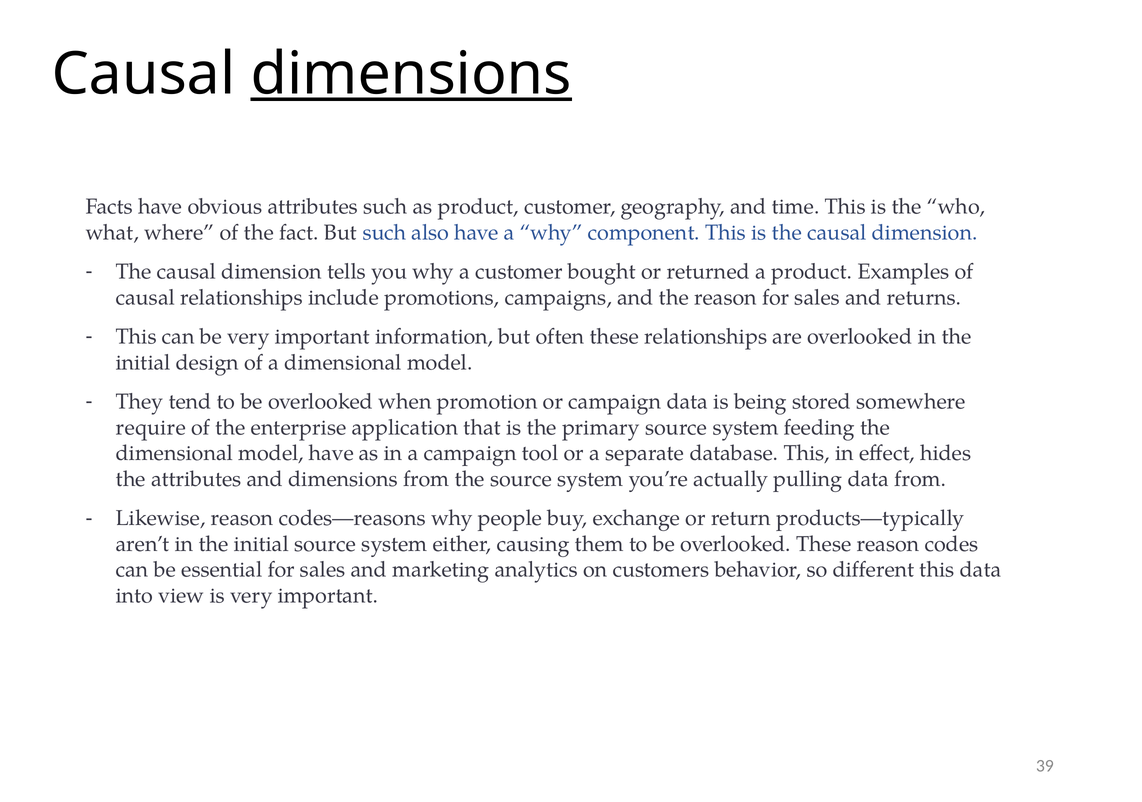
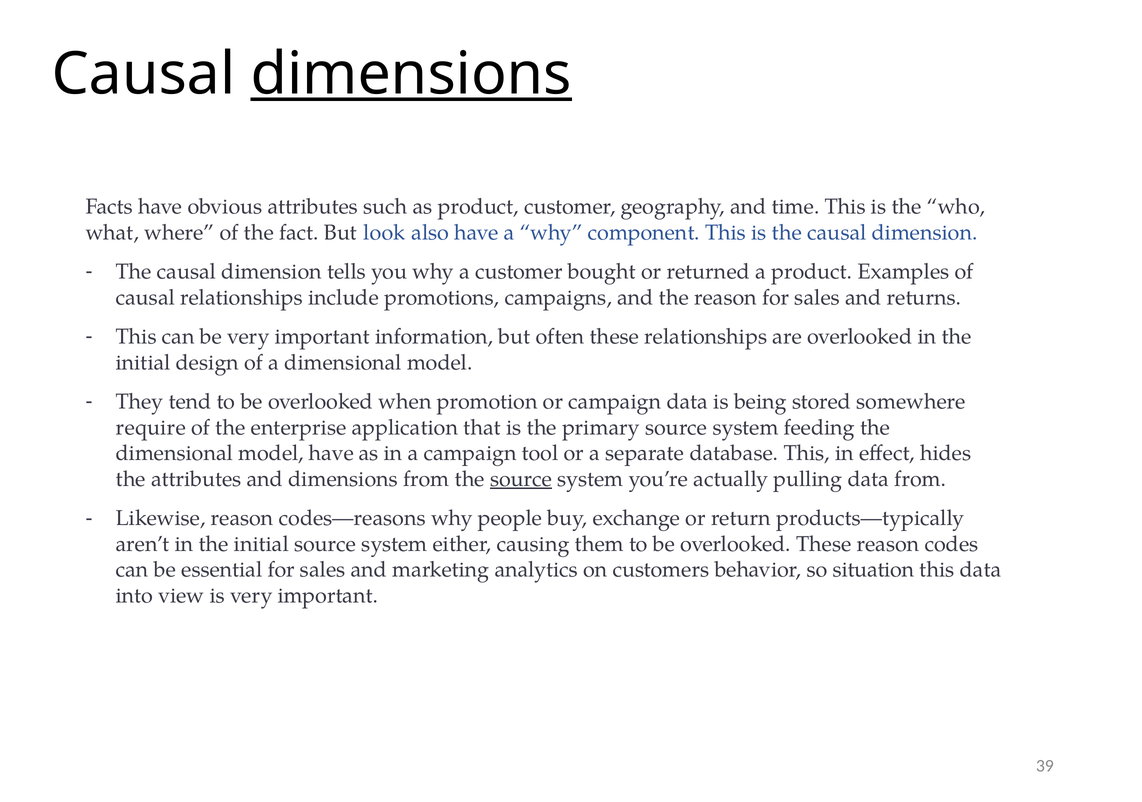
But such: such -> look (384, 233)
source underline: none -> present (521, 479)
different: different -> situation (874, 570)
